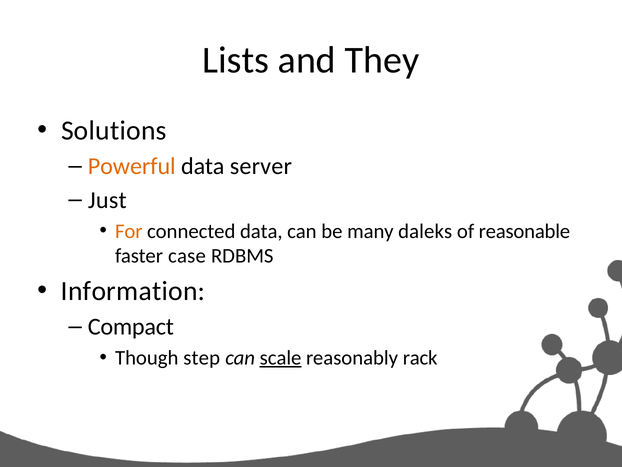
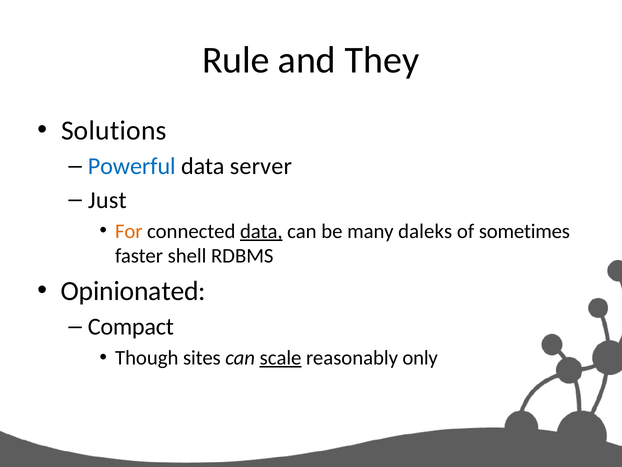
Lists: Lists -> Rule (236, 60)
Powerful colour: orange -> blue (132, 166)
data underline: none -> present (261, 231)
reasonable: reasonable -> sometimes (524, 231)
case: case -> shell (187, 256)
Information: Information -> Opinionated (133, 291)
step: step -> sites (202, 357)
rack: rack -> only (420, 357)
